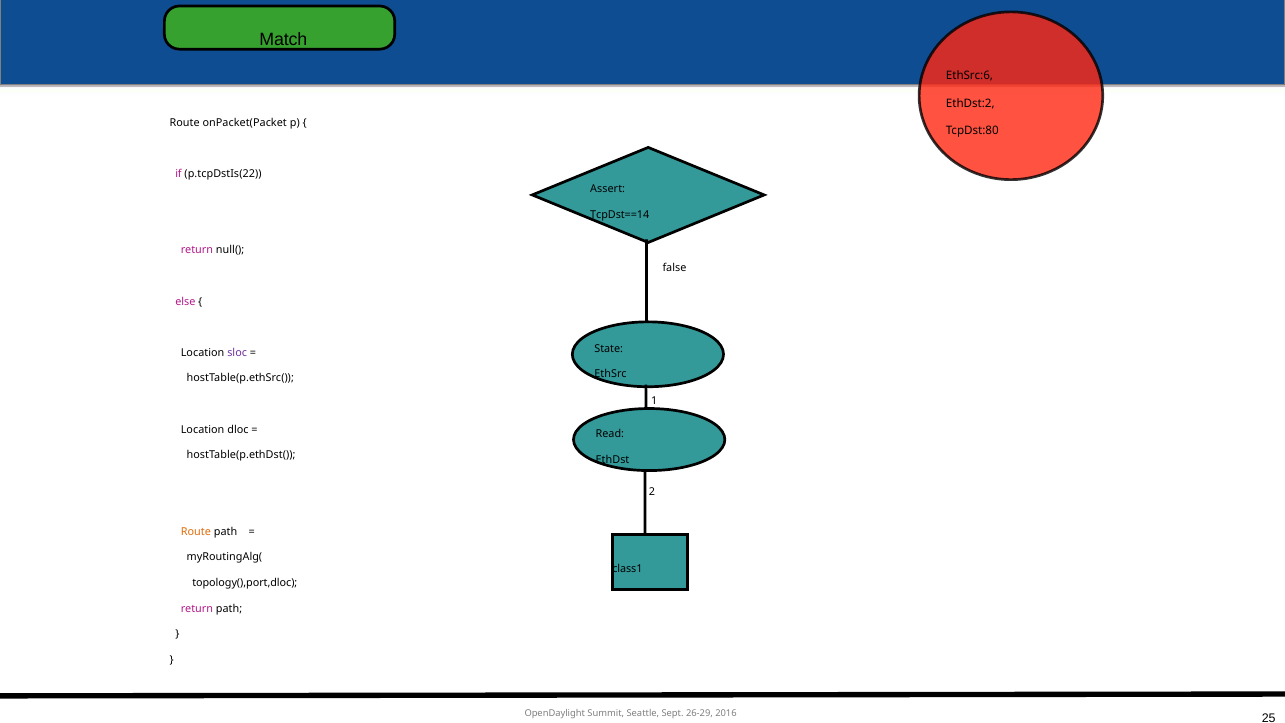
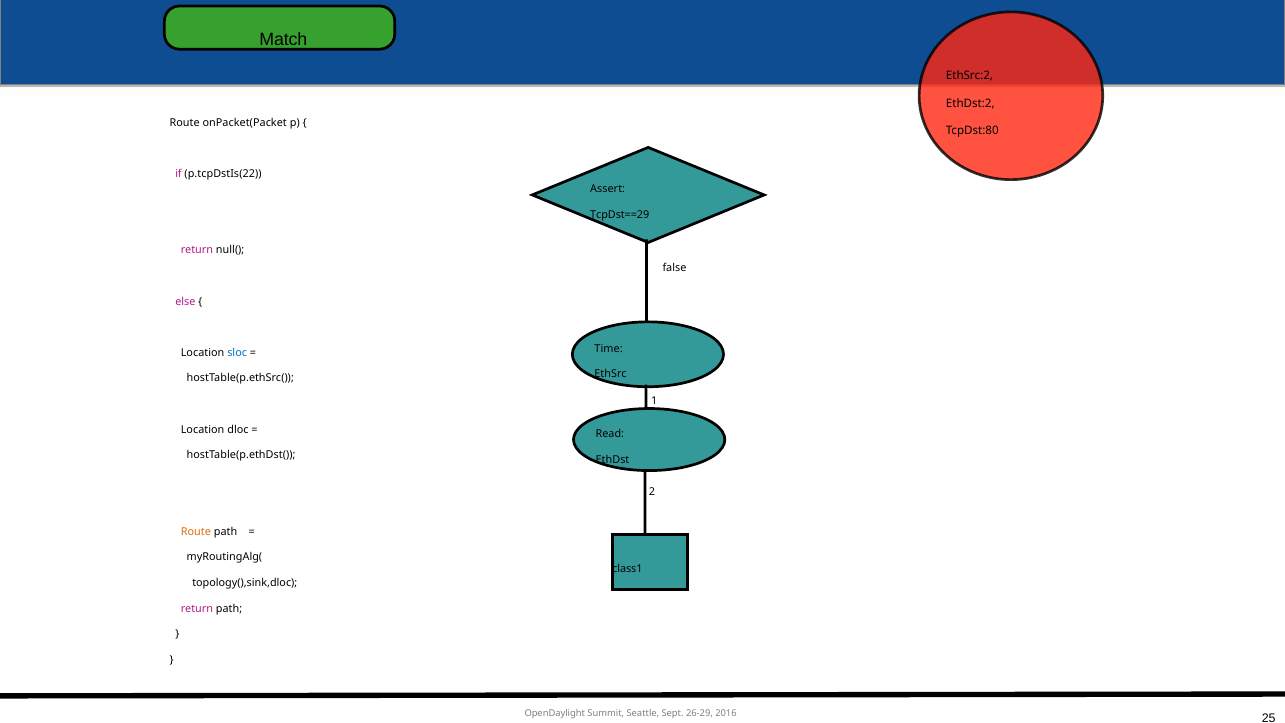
EthSrc:6: EthSrc:6 -> EthSrc:2 (969, 76)
TcpDst==14: TcpDst==14 -> TcpDst==29 (620, 215)
State: State -> Time (609, 348)
sloc colour: purple -> blue (237, 353)
topology(),port,dloc: topology(),port,dloc -> topology(),sink,dloc (245, 583)
